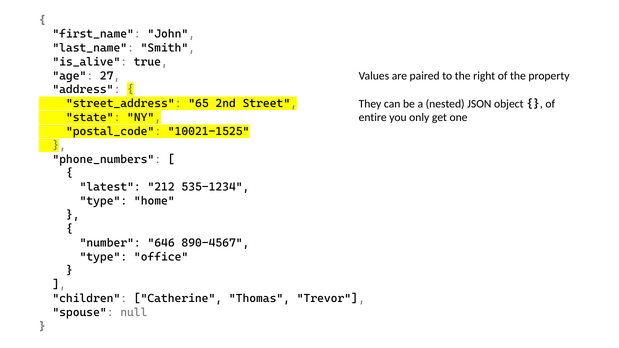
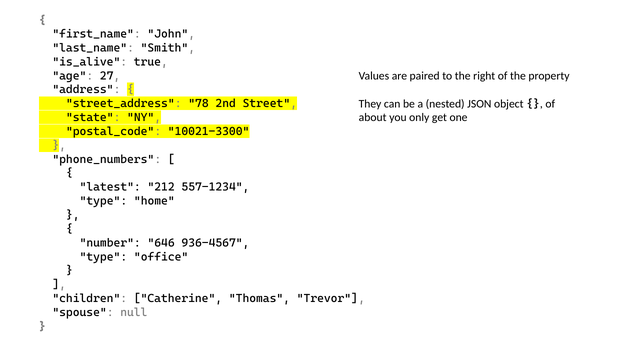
65: 65 -> 78 (198, 104)
entire: entire -> about (373, 118)
10021-1525: 10021-1525 -> 10021-3300 (209, 131)
535-1234: 535-1234 -> 557-1234 (215, 187)
890-4567: 890-4567 -> 936-4567 (215, 243)
